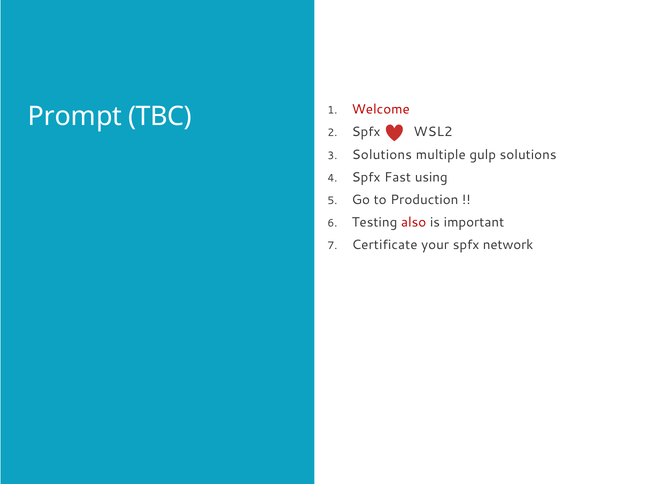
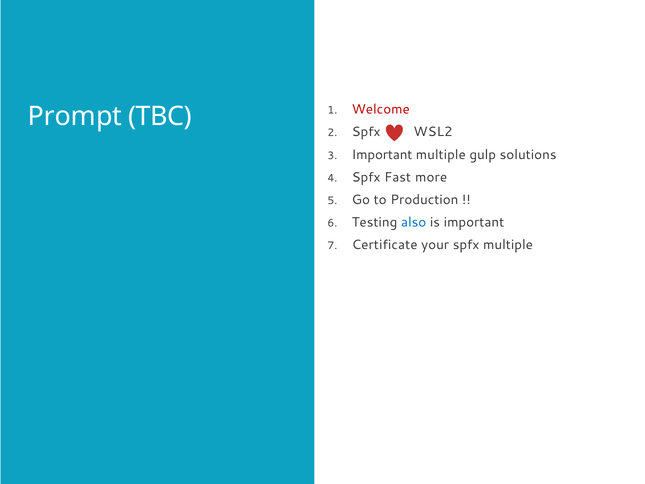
Solutions: Solutions -> Important (382, 155)
using: using -> more (431, 177)
also colour: red -> blue (414, 222)
spfx network: network -> multiple (508, 245)
